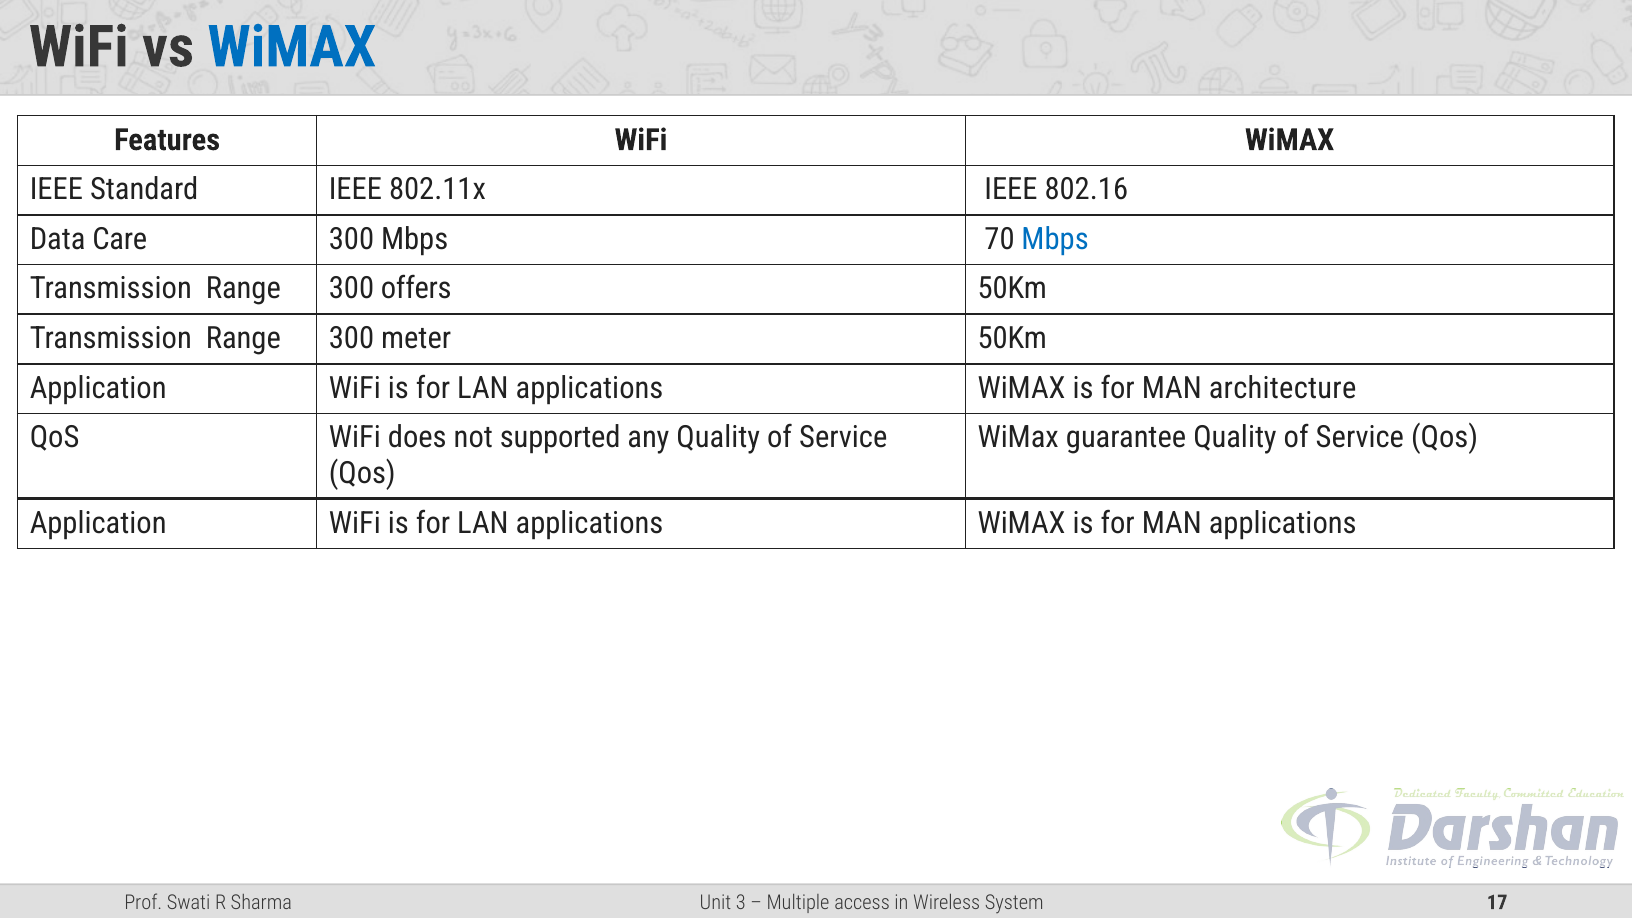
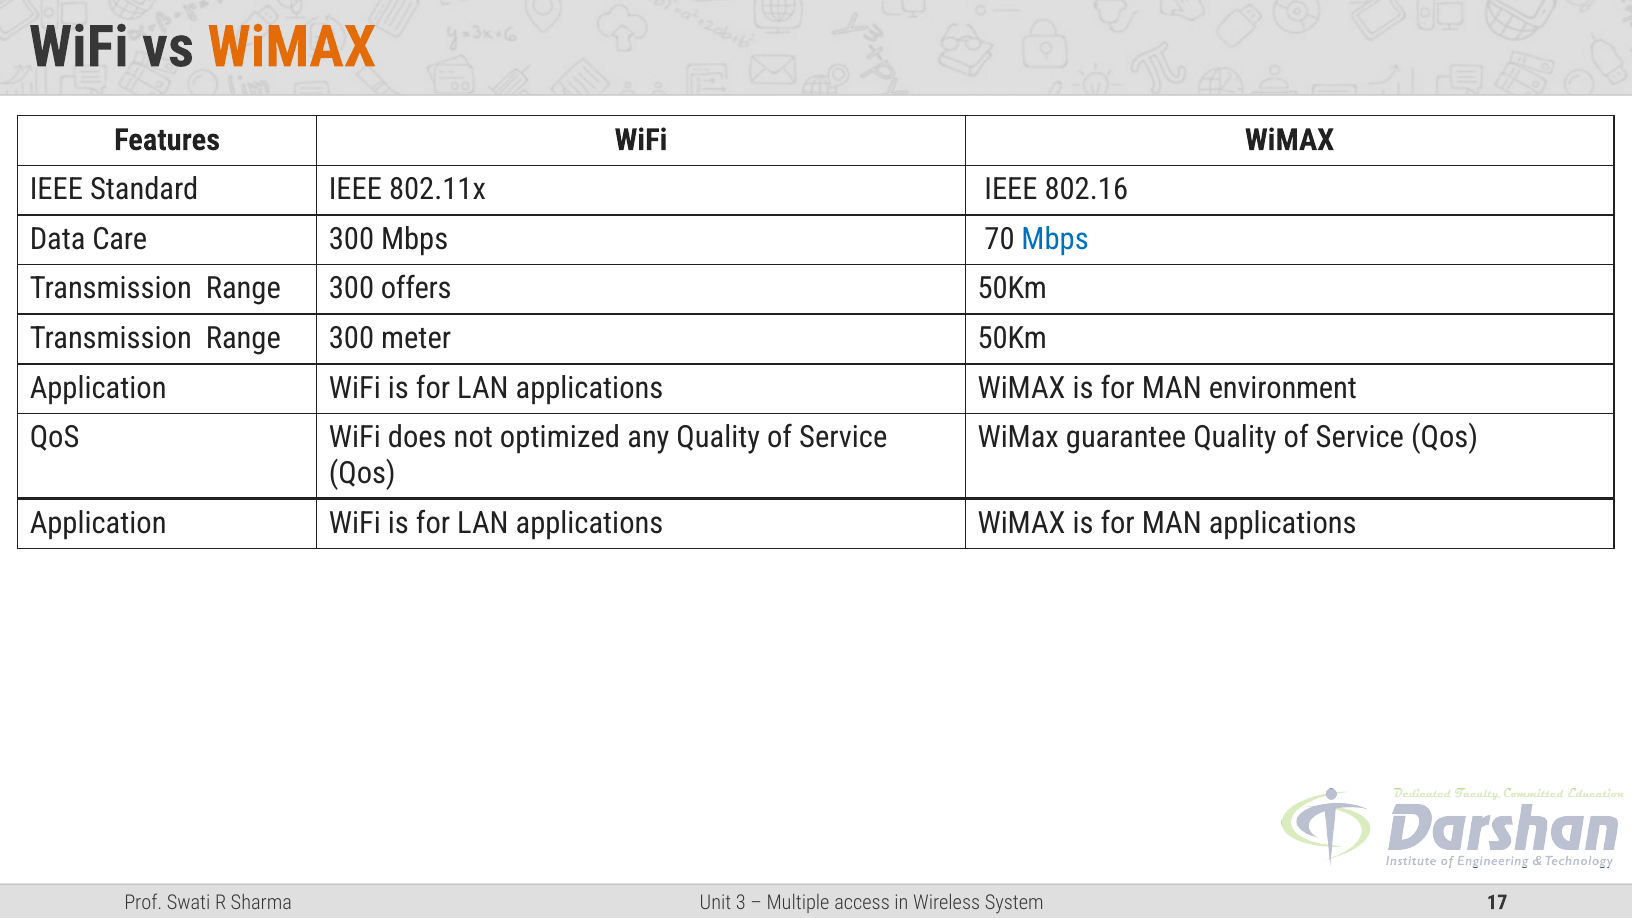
WiMAX colour: blue -> orange (292, 47)
architecture: architecture -> environment (1283, 388)
supported: supported -> optimized (560, 438)
